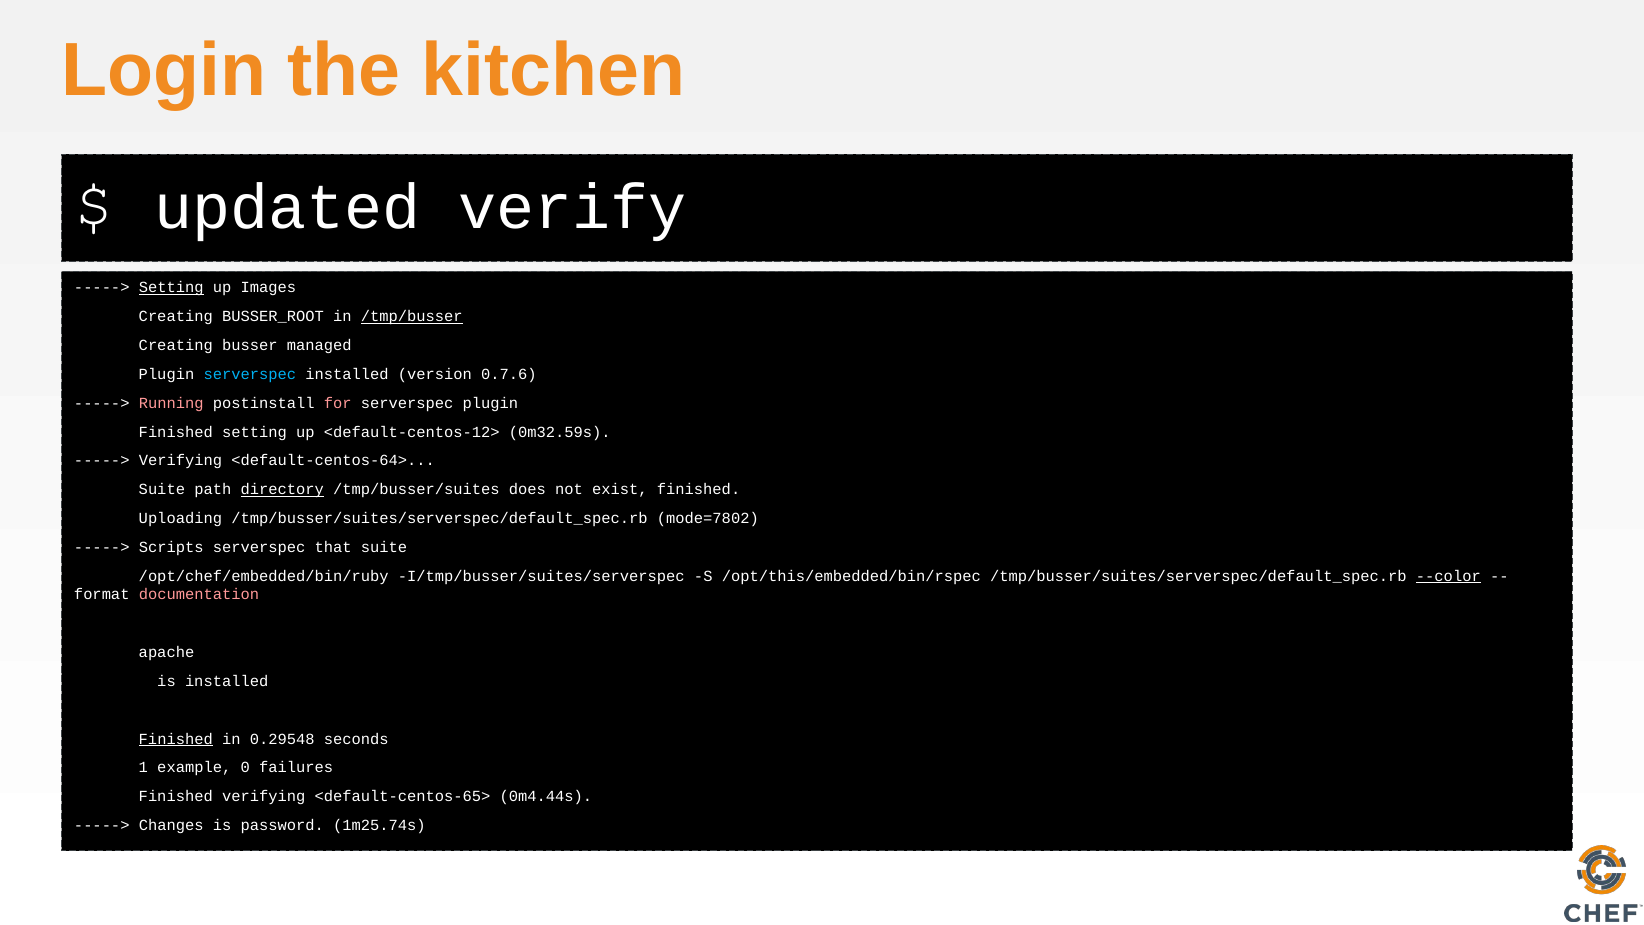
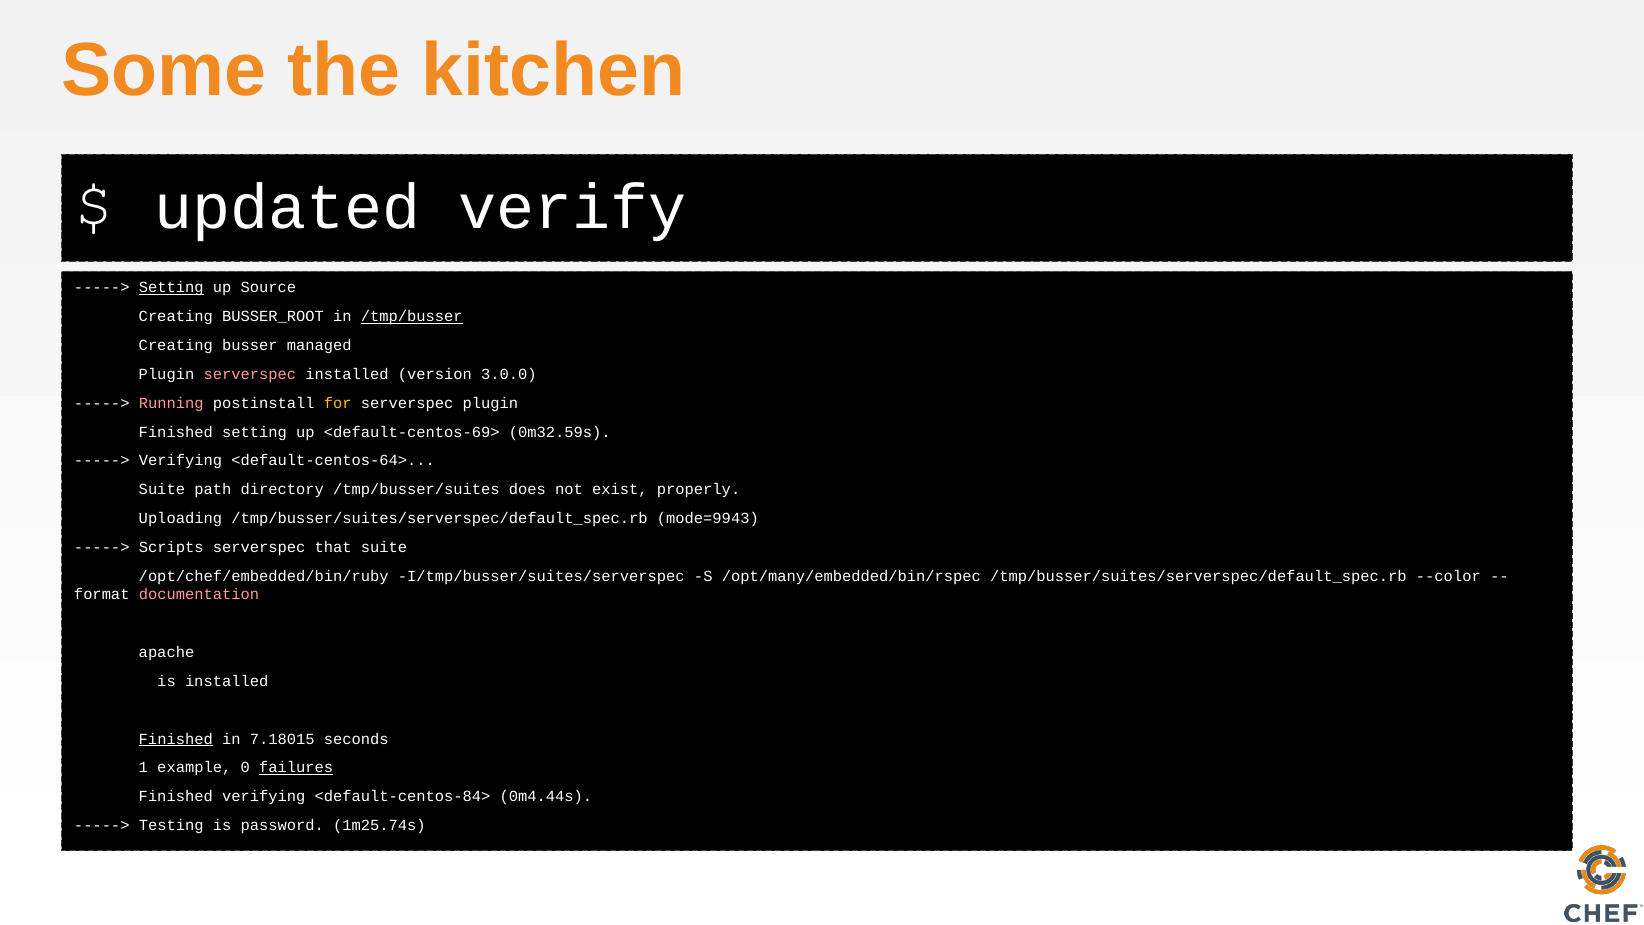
Login: Login -> Some (164, 71)
Images: Images -> Source (268, 288)
serverspec colour: light blue -> pink (250, 374)
0.7.6: 0.7.6 -> 3.0.0 (509, 374)
for colour: pink -> yellow (338, 403)
<default-centos-12>: <default-centos-12> -> <default-centos-69> (412, 432)
directory underline: present -> none (282, 490)
exist finished: finished -> properly (699, 490)
mode=7802: mode=7802 -> mode=9943 (708, 518)
/opt/this/embedded/bin/rspec: /opt/this/embedded/bin/rspec -> /opt/many/embedded/bin/rspec (851, 576)
--color underline: present -> none (1448, 576)
0.29548: 0.29548 -> 7.18015 (282, 739)
failures underline: none -> present (296, 768)
<default-centos-65>: <default-centos-65> -> <default-centos-84> (403, 796)
Changes: Changes -> Testing (171, 825)
